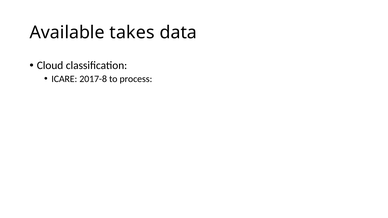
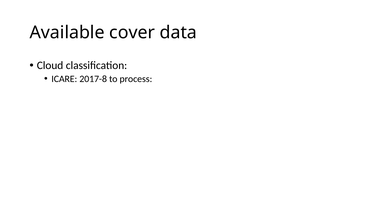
takes: takes -> cover (132, 33)
